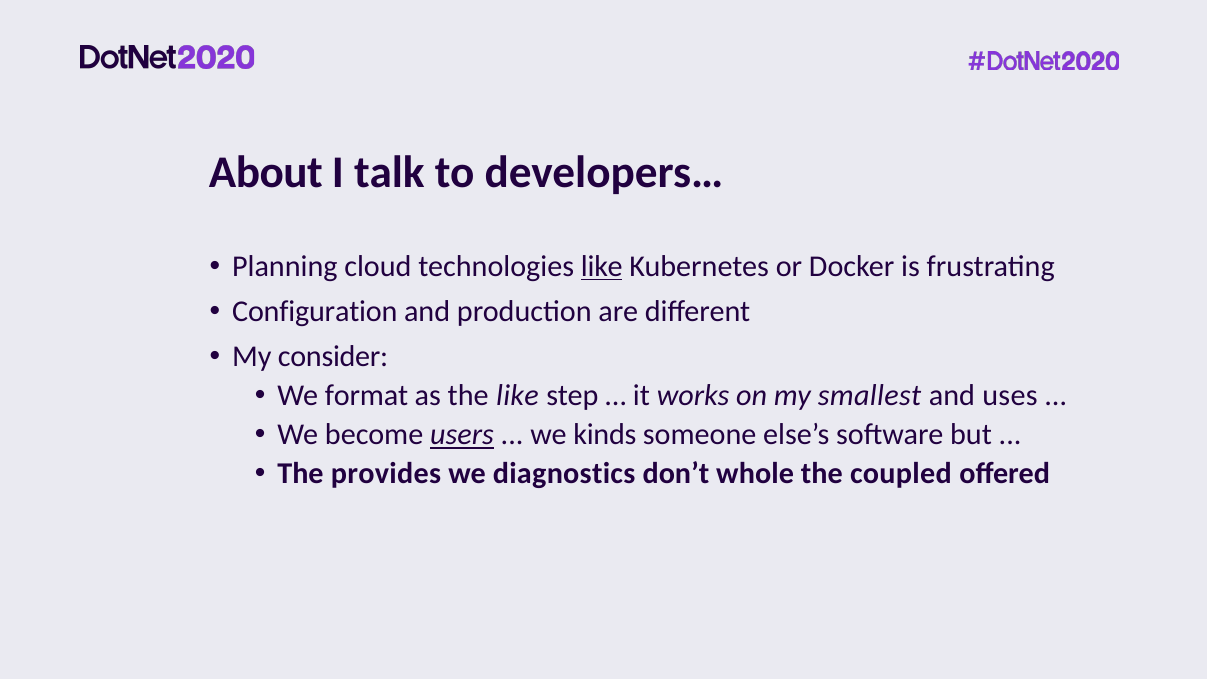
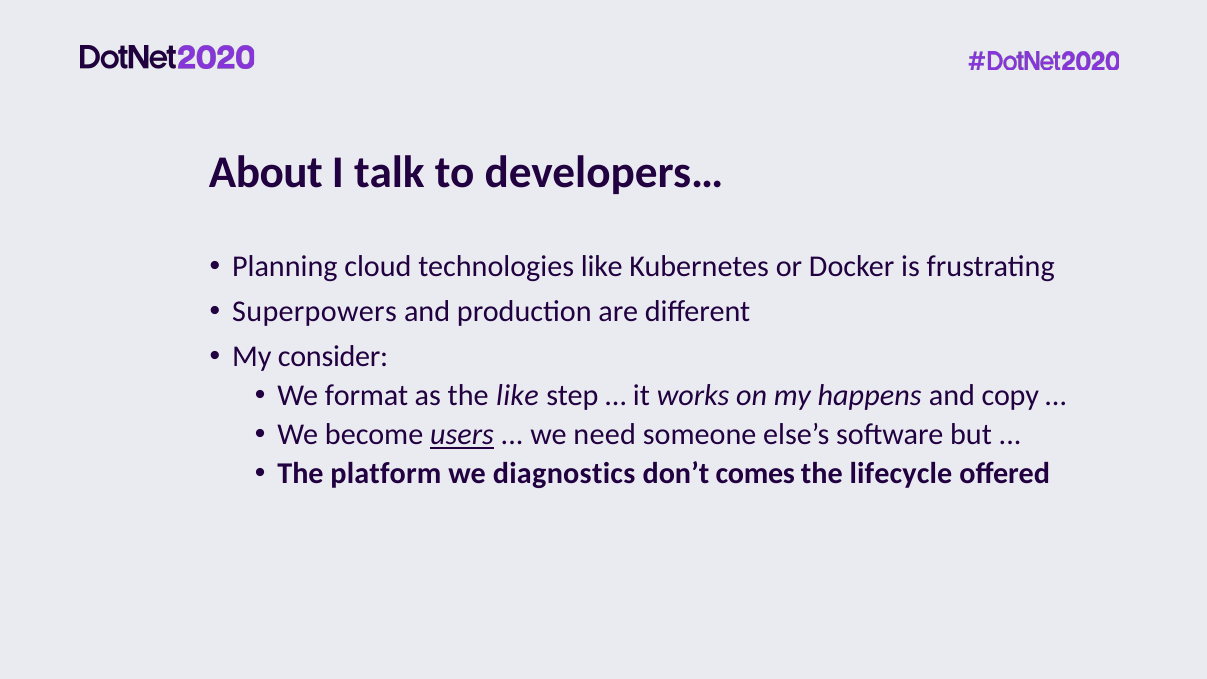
like underline: present -> none (602, 267)
Configuration: Configuration -> Superpowers (315, 312)
smallest: smallest -> happens (870, 396)
uses: uses -> copy (1010, 396)
kinds: kinds -> need (605, 435)
provides: provides -> platform (386, 474)
whole: whole -> comes (755, 474)
coupled: coupled -> lifecycle (901, 474)
